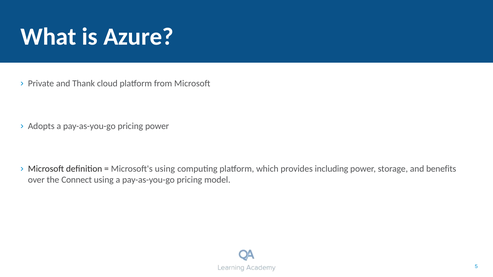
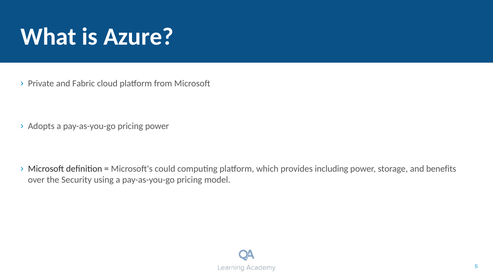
Thank: Thank -> Fabric (84, 84)
Microsoft's using: using -> could (165, 169)
Connect: Connect -> Security (77, 180)
